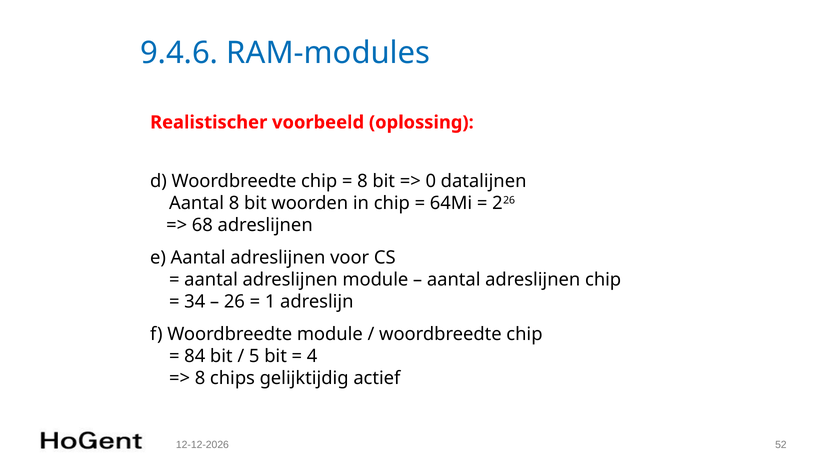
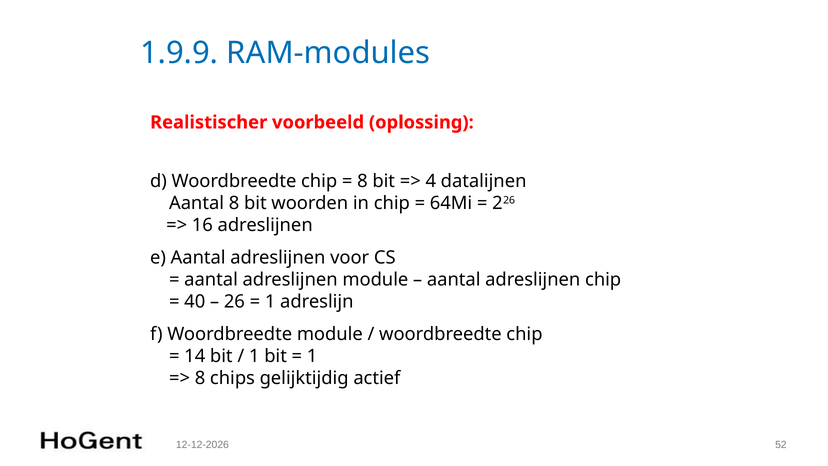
9.4.6: 9.4.6 -> 1.9.9 (179, 53)
0: 0 -> 4 (431, 181)
68: 68 -> 16 (202, 225)
34: 34 -> 40 (195, 302)
84: 84 -> 14 (195, 356)
5: 5 -> 1 (254, 356)
4: 4 -> 1 (312, 356)
